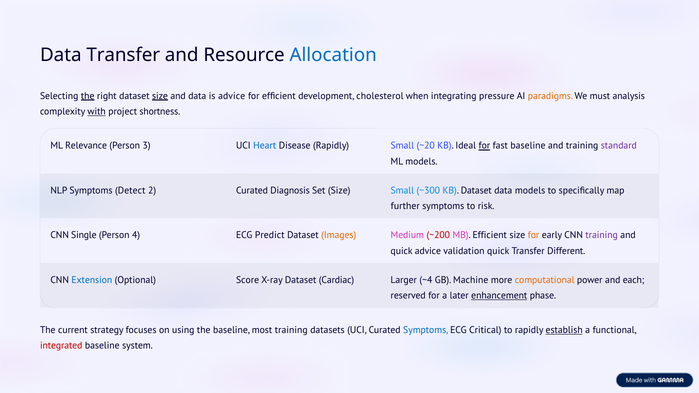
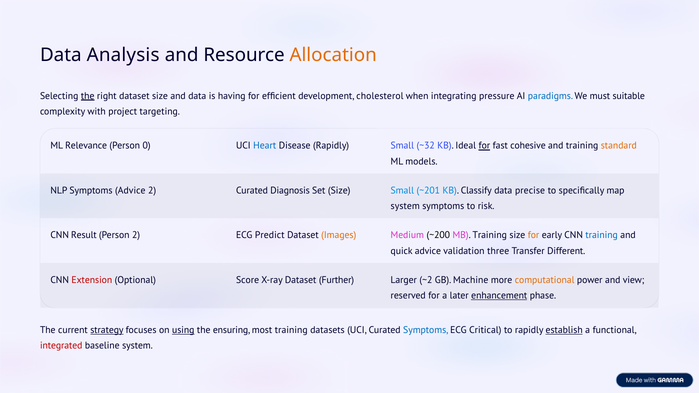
Data Transfer: Transfer -> Analysis (123, 55)
Allocation colour: blue -> orange (333, 55)
size underline: present -> none (160, 96)
is advice: advice -> having (232, 96)
paradigms colour: orange -> blue (550, 96)
analysis: analysis -> suitable (629, 96)
with underline: present -> none (97, 112)
shortness: shortness -> targeting (160, 112)
3: 3 -> 0 (147, 146)
~20: ~20 -> ~32 (426, 146)
fast baseline: baseline -> cohesive (528, 146)
standard colour: purple -> orange (619, 146)
Symptoms Detect: Detect -> Advice (130, 191)
~300: ~300 -> ~201 (428, 191)
KB Dataset: Dataset -> Classify (476, 191)
data models: models -> precise (530, 191)
further: further -> system (405, 206)
Single: Single -> Result (84, 235)
Person 4: 4 -> 2 (136, 235)
~200 colour: red -> black (438, 235)
MB Efficient: Efficient -> Training (490, 235)
training colour: purple -> blue (602, 235)
validation quick: quick -> three (498, 251)
Extension colour: blue -> red (92, 280)
Cardiac: Cardiac -> Further (337, 280)
~4: ~4 -> ~2 (426, 280)
each: each -> view (634, 280)
strategy underline: none -> present (107, 330)
using underline: none -> present (183, 330)
the baseline: baseline -> ensuring (232, 330)
